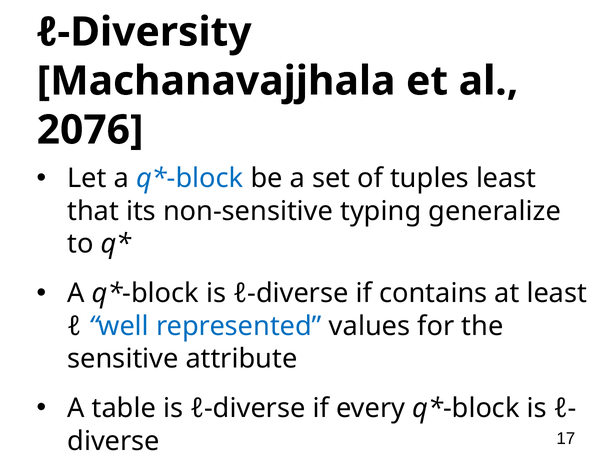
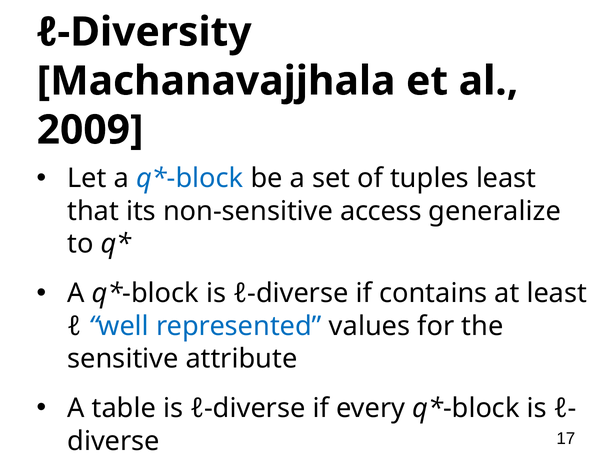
2076: 2076 -> 2009 (90, 130)
typing: typing -> access (381, 211)
